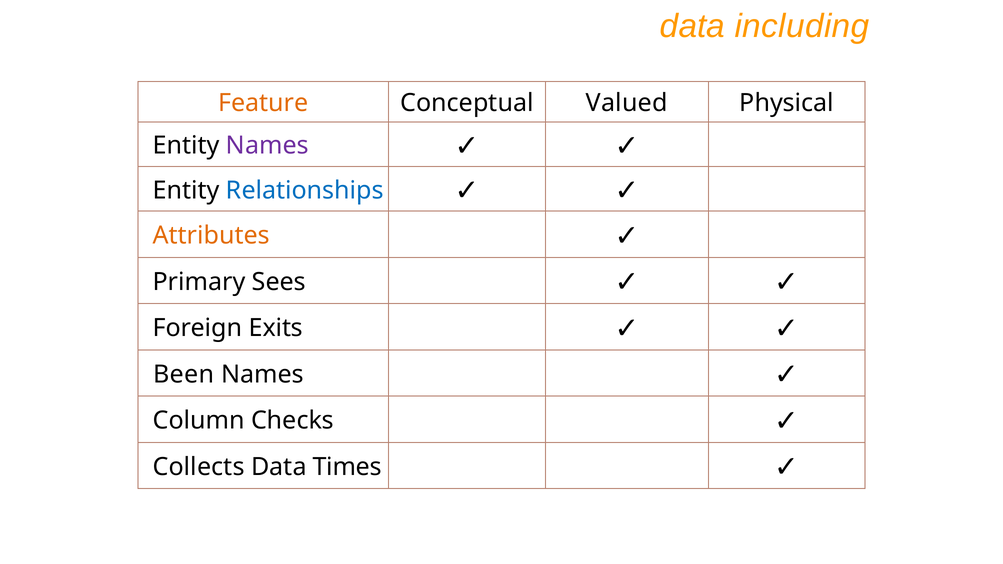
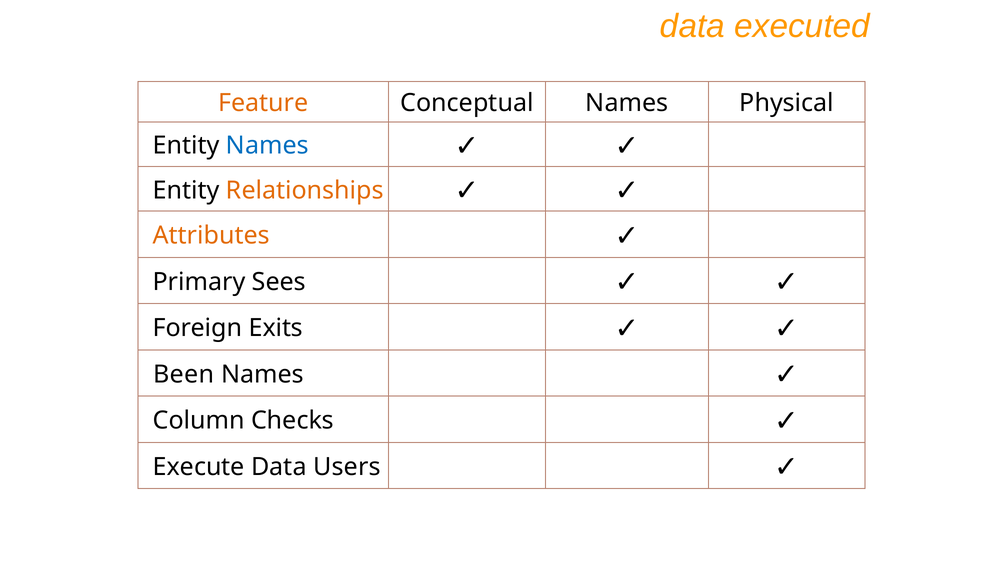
including: including -> executed (802, 26)
Conceptual Valued: Valued -> Names (627, 103)
Names colour: purple -> blue (267, 146)
Relationships colour: blue -> orange (305, 190)
Collects: Collects -> Execute (199, 467)
Times: Times -> Users (347, 467)
